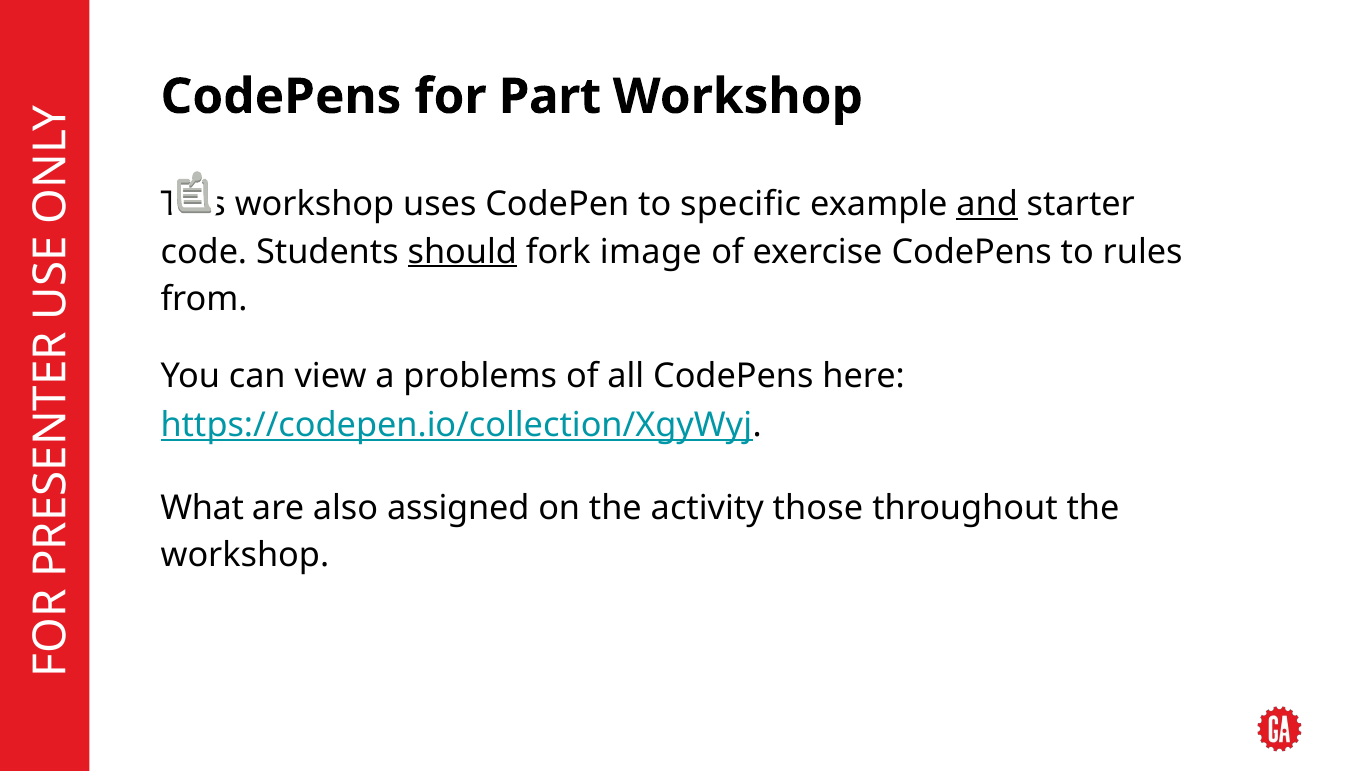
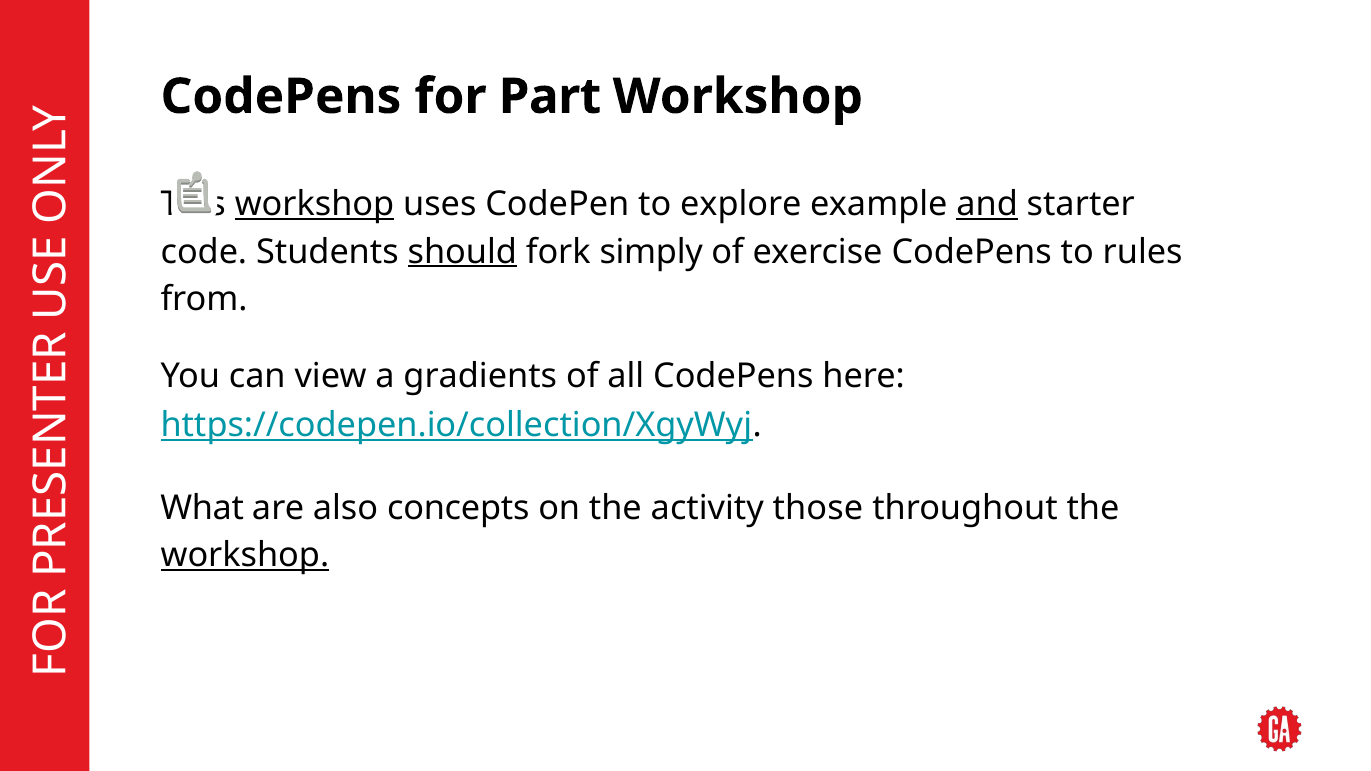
workshop underline: none -> present (315, 204)
specific: specific -> explore (741, 204)
image: image -> simply (651, 252)
problems: problems -> gradients (480, 377)
assigned: assigned -> concepts (458, 508)
workshop underline: none -> present (245, 555)
